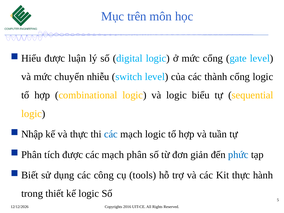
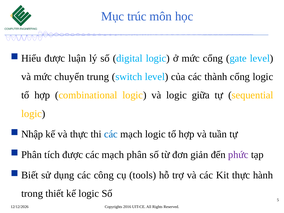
trên: trên -> trúc (137, 16)
nhiễu: nhiễu -> trung (98, 77)
biểu: biểu -> giữa (201, 95)
phức colour: blue -> purple (238, 155)
